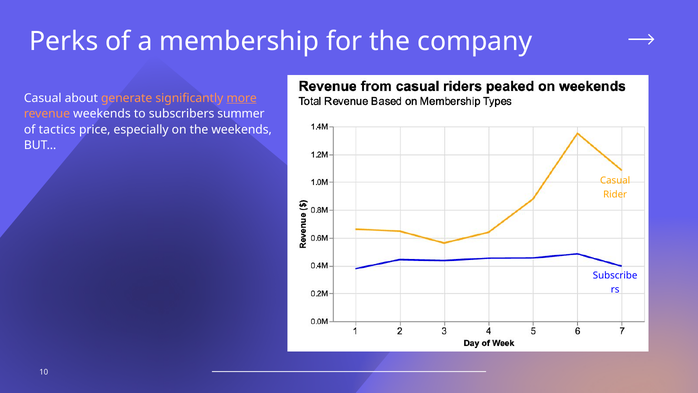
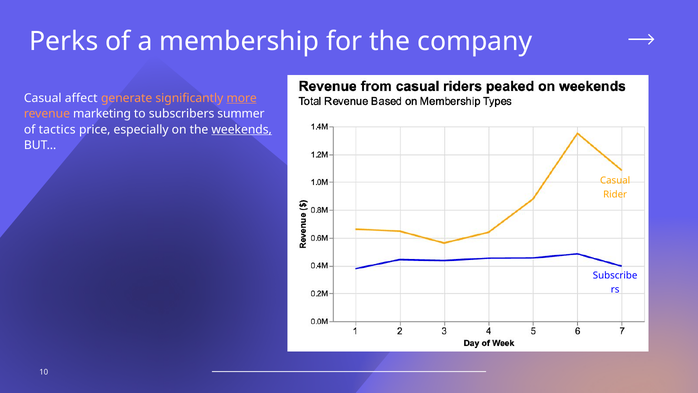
about: about -> affect (81, 98)
revenue weekends: weekends -> marketing (102, 114)
weekends underline: none -> present (242, 129)
